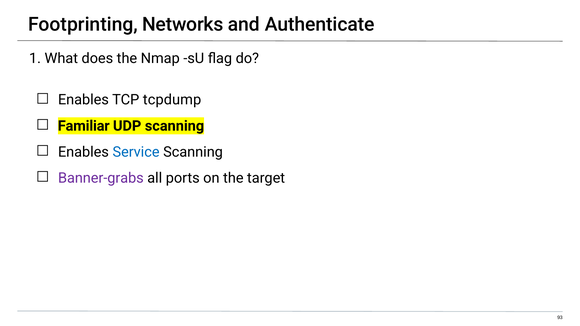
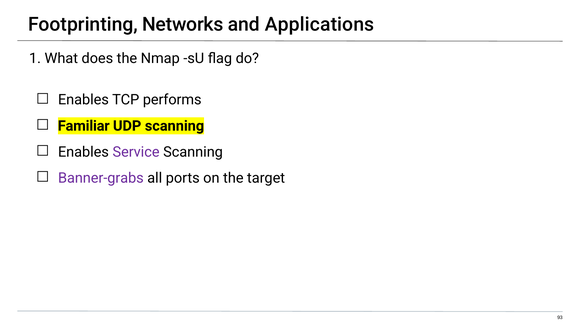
Authenticate: Authenticate -> Applications (320, 25)
tcpdump: tcpdump -> performs (172, 100)
Service colour: blue -> purple (136, 152)
